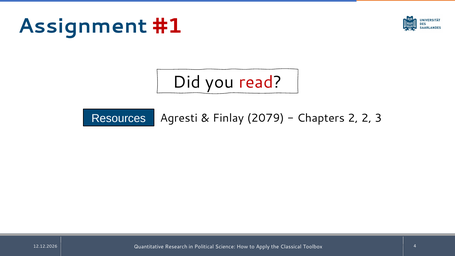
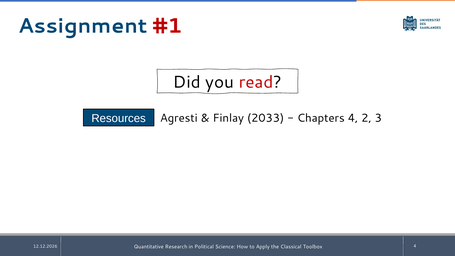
2079: 2079 -> 2033 (266, 118)
Chapters 2: 2 -> 4 (353, 118)
